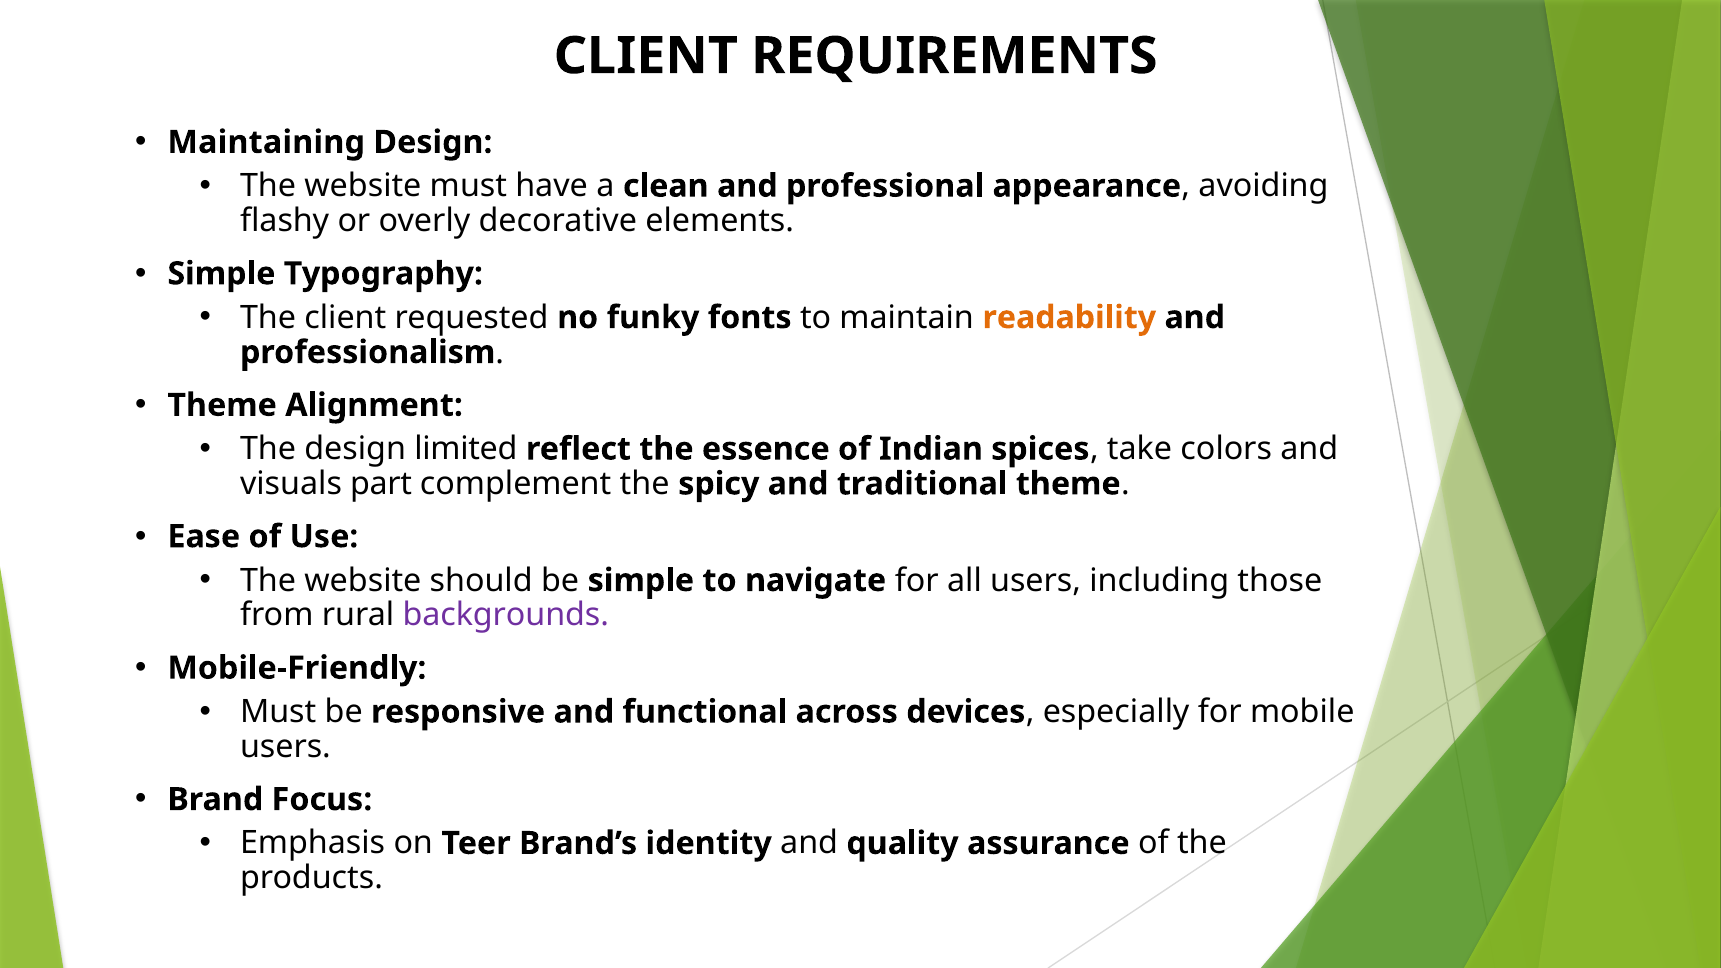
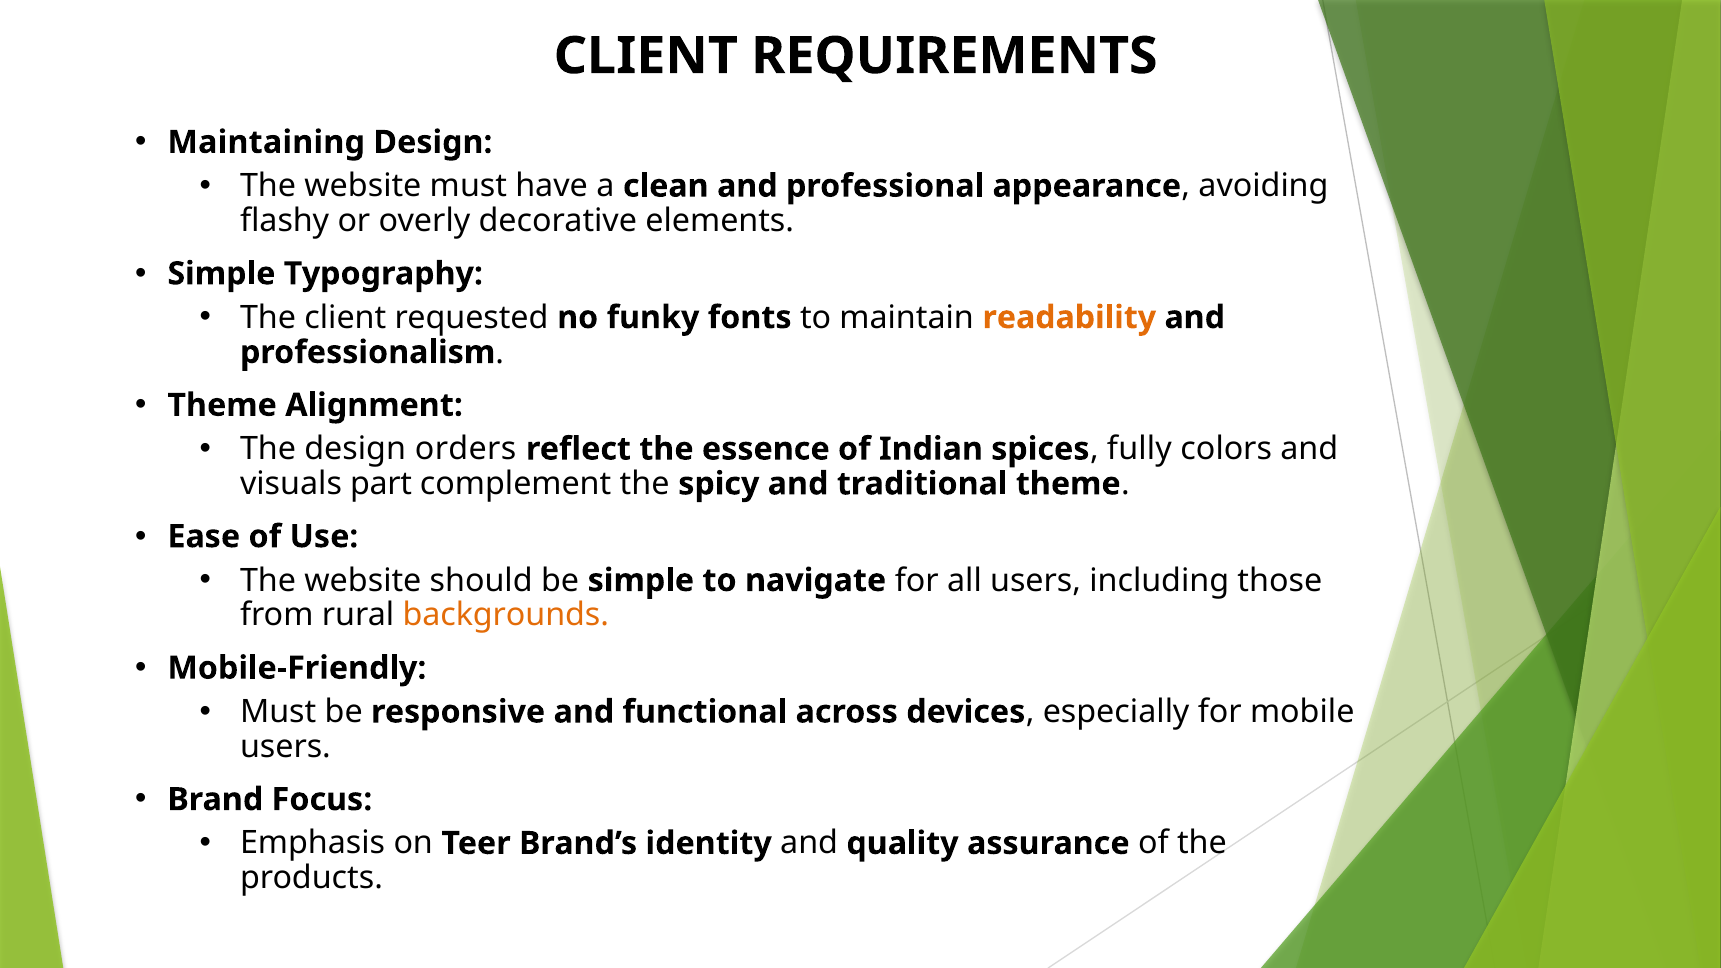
limited: limited -> orders (466, 449)
take: take -> fully (1139, 449)
backgrounds colour: purple -> orange (506, 615)
